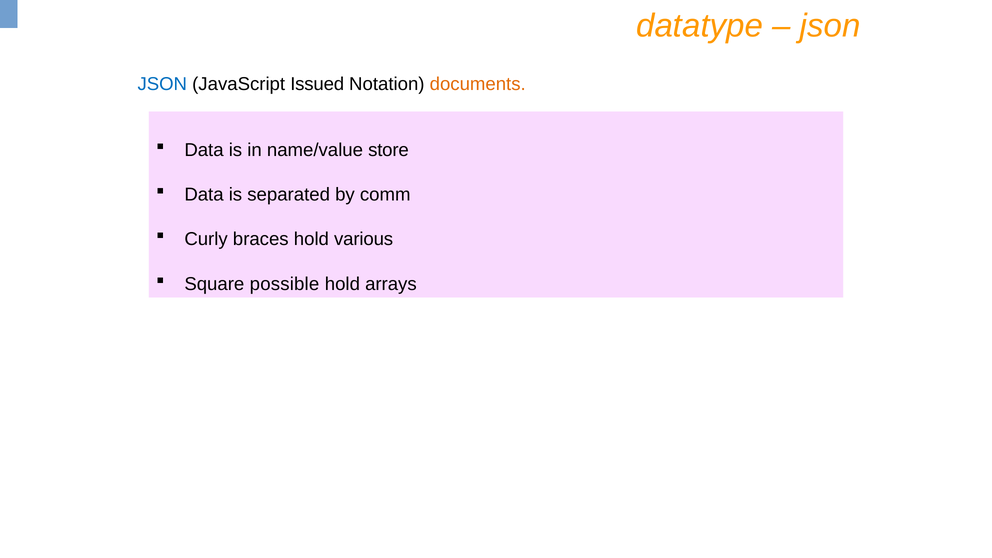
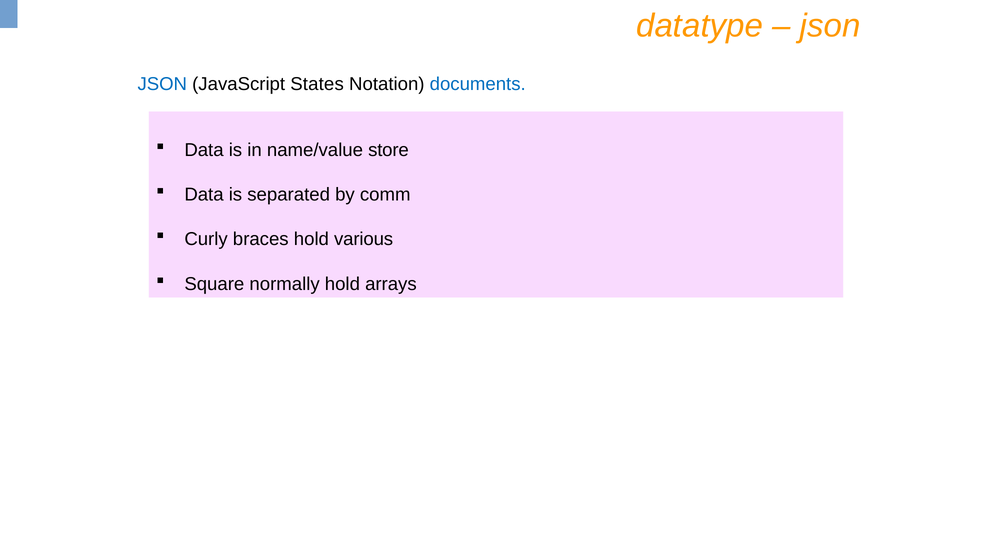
Issued: Issued -> States (317, 84)
documents colour: orange -> blue (478, 84)
possible: possible -> normally (285, 284)
